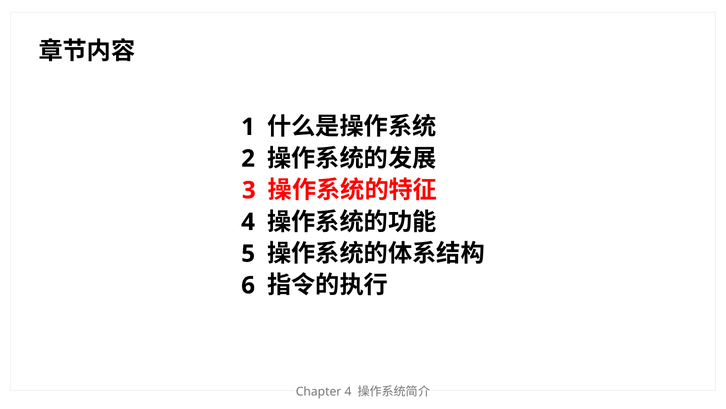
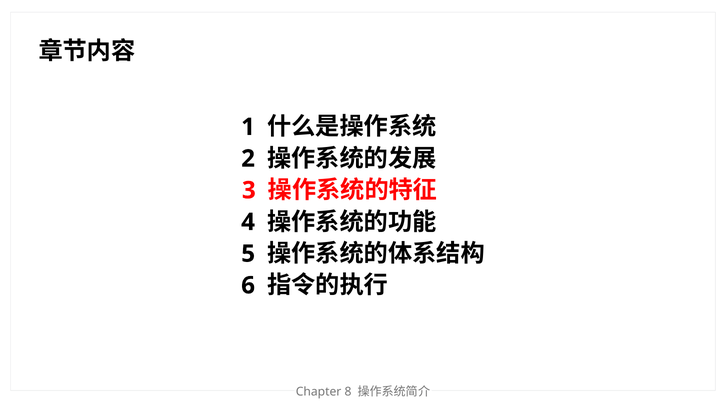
Chapter 4: 4 -> 8 (348, 391)
